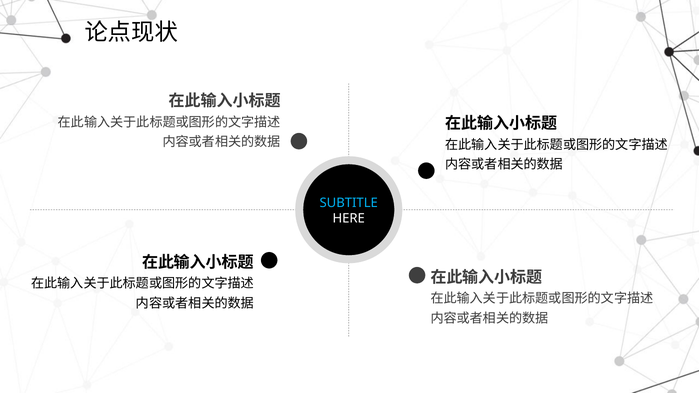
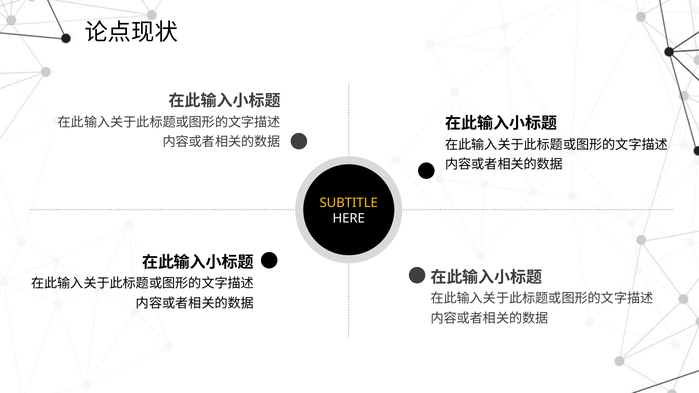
SUBTITLE colour: light blue -> yellow (349, 203)
